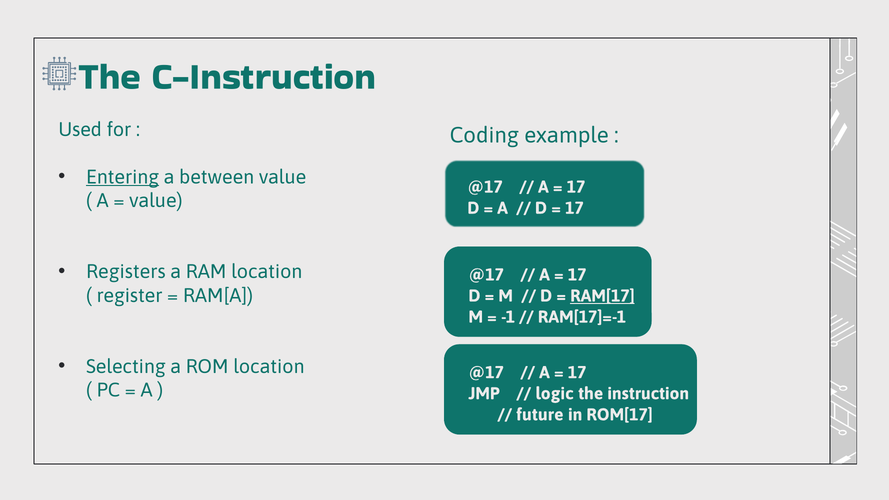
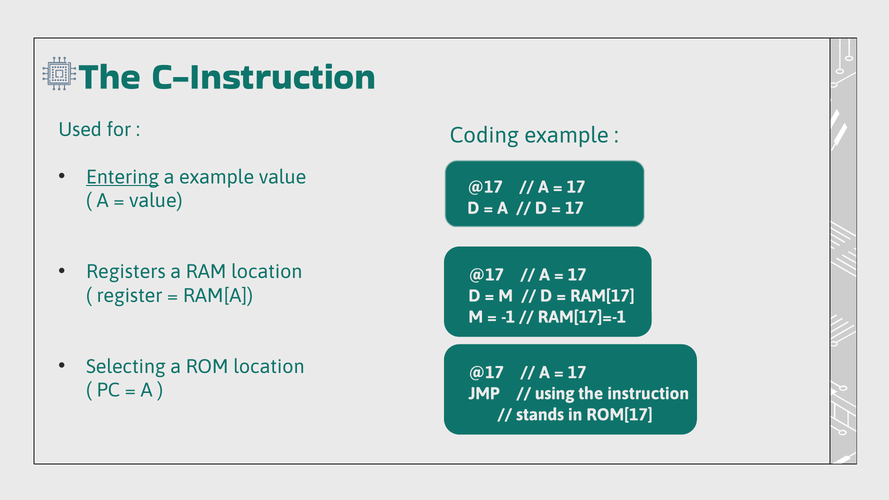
a between: between -> example (217, 177)
RAM[17 underline: present -> none (602, 296)
logic: logic -> using (555, 394)
future: future -> stands (540, 415)
